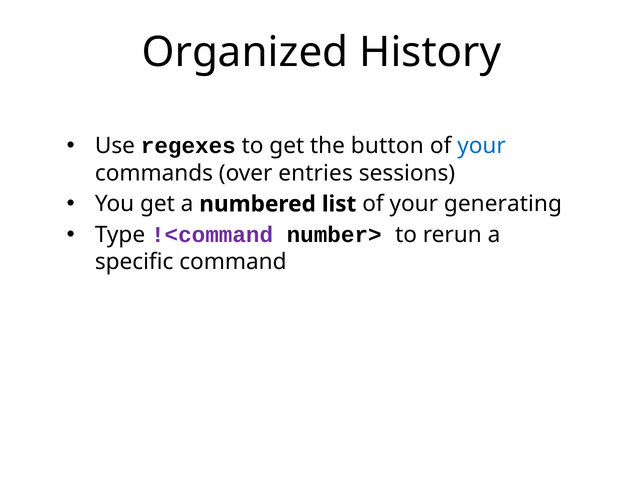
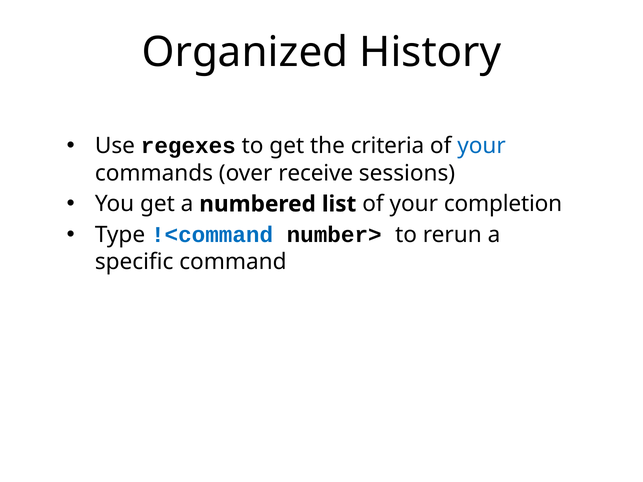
button: button -> criteria (388, 146)
entries: entries -> receive (316, 173)
generating: generating -> completion (503, 204)
!<command colour: purple -> blue (212, 235)
